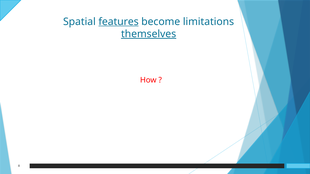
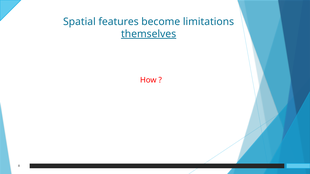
features underline: present -> none (119, 22)
